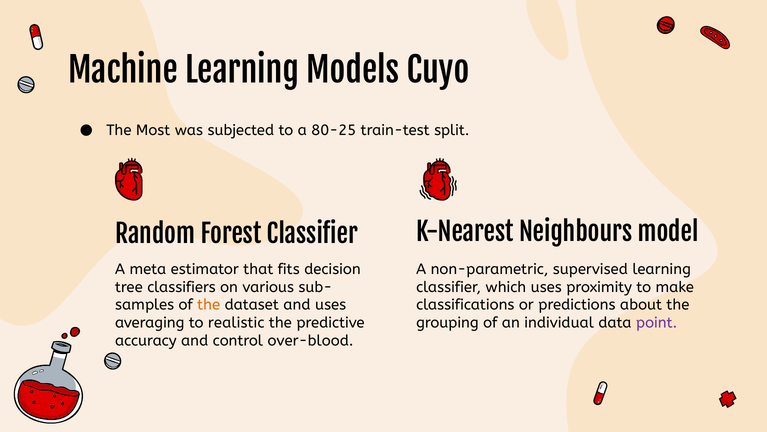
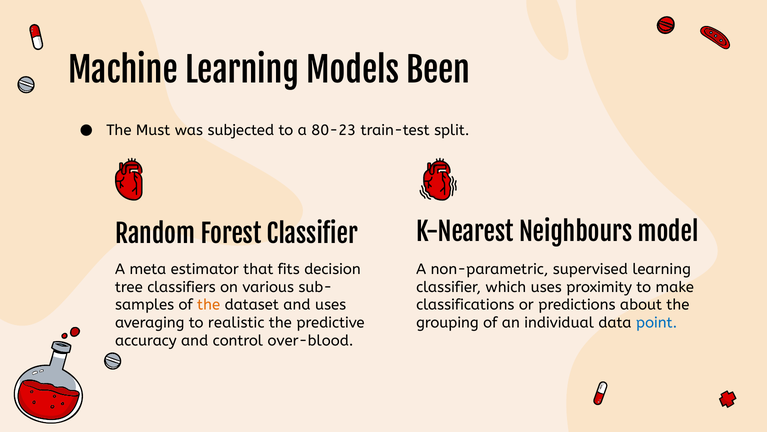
Cuyo: Cuyo -> Been (438, 71)
Most: Most -> Must (153, 130)
80-25: 80-25 -> 80-23 (334, 130)
point colour: purple -> blue (657, 323)
